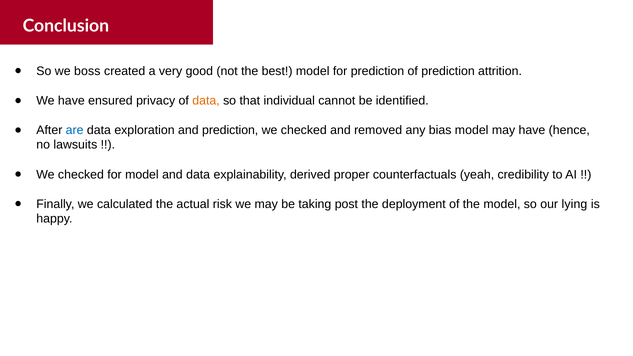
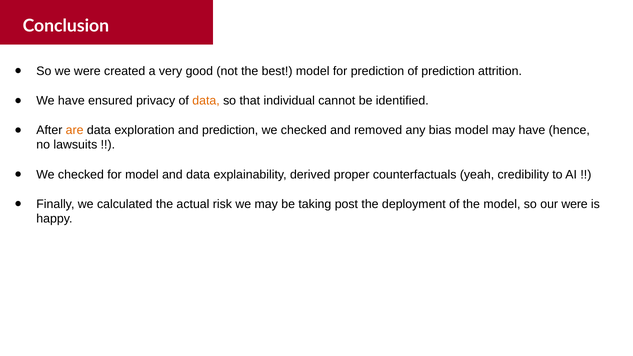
we boss: boss -> were (87, 71)
are colour: blue -> orange (75, 130)
our lying: lying -> were (575, 204)
